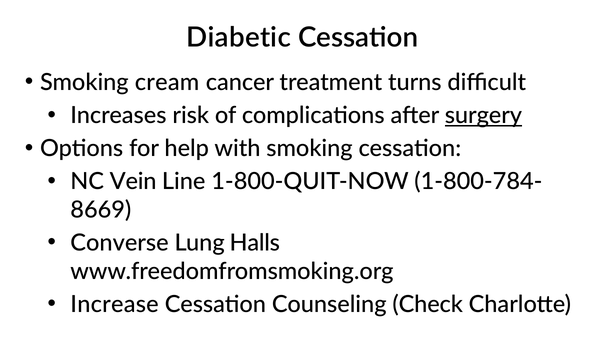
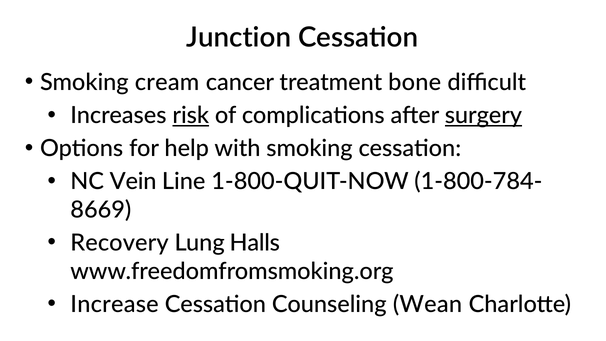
Diabetic: Diabetic -> Junction (239, 38)
turns: turns -> bone (415, 82)
risk underline: none -> present (191, 115)
Converse: Converse -> Recovery (119, 243)
Check: Check -> Wean (427, 304)
